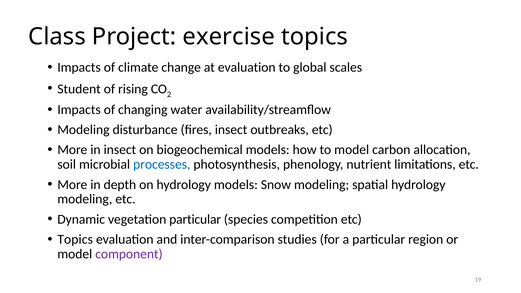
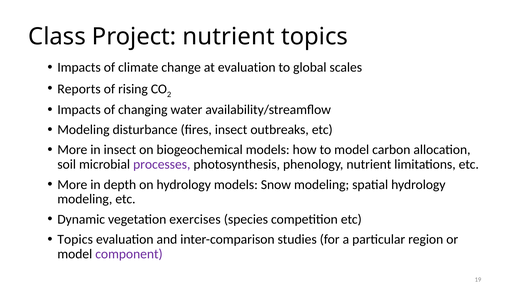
Project exercise: exercise -> nutrient (229, 37)
Student: Student -> Reports (79, 89)
processes colour: blue -> purple (162, 164)
vegetation particular: particular -> exercises (195, 219)
